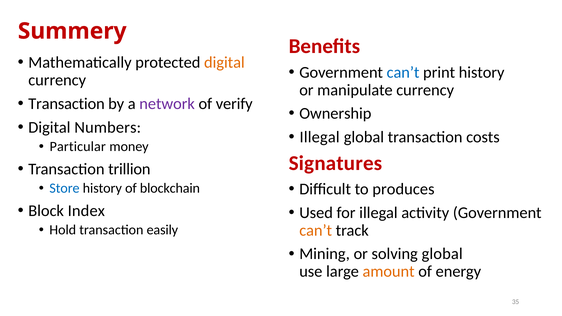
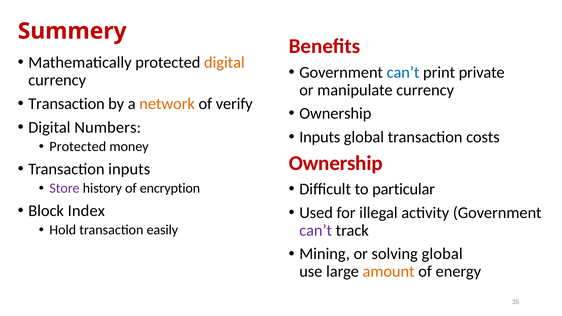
print history: history -> private (482, 72)
network colour: purple -> orange (167, 104)
Illegal: Illegal -> Inputs (320, 137)
Particular: Particular -> Protected (78, 147)
Signatures: Signatures -> Ownership (336, 163)
Transaction trillion: trillion -> inputs (129, 169)
produces: produces -> particular (404, 189)
Store colour: blue -> purple (64, 188)
blockchain: blockchain -> encryption (170, 188)
can’t colour: orange -> purple (316, 230)
